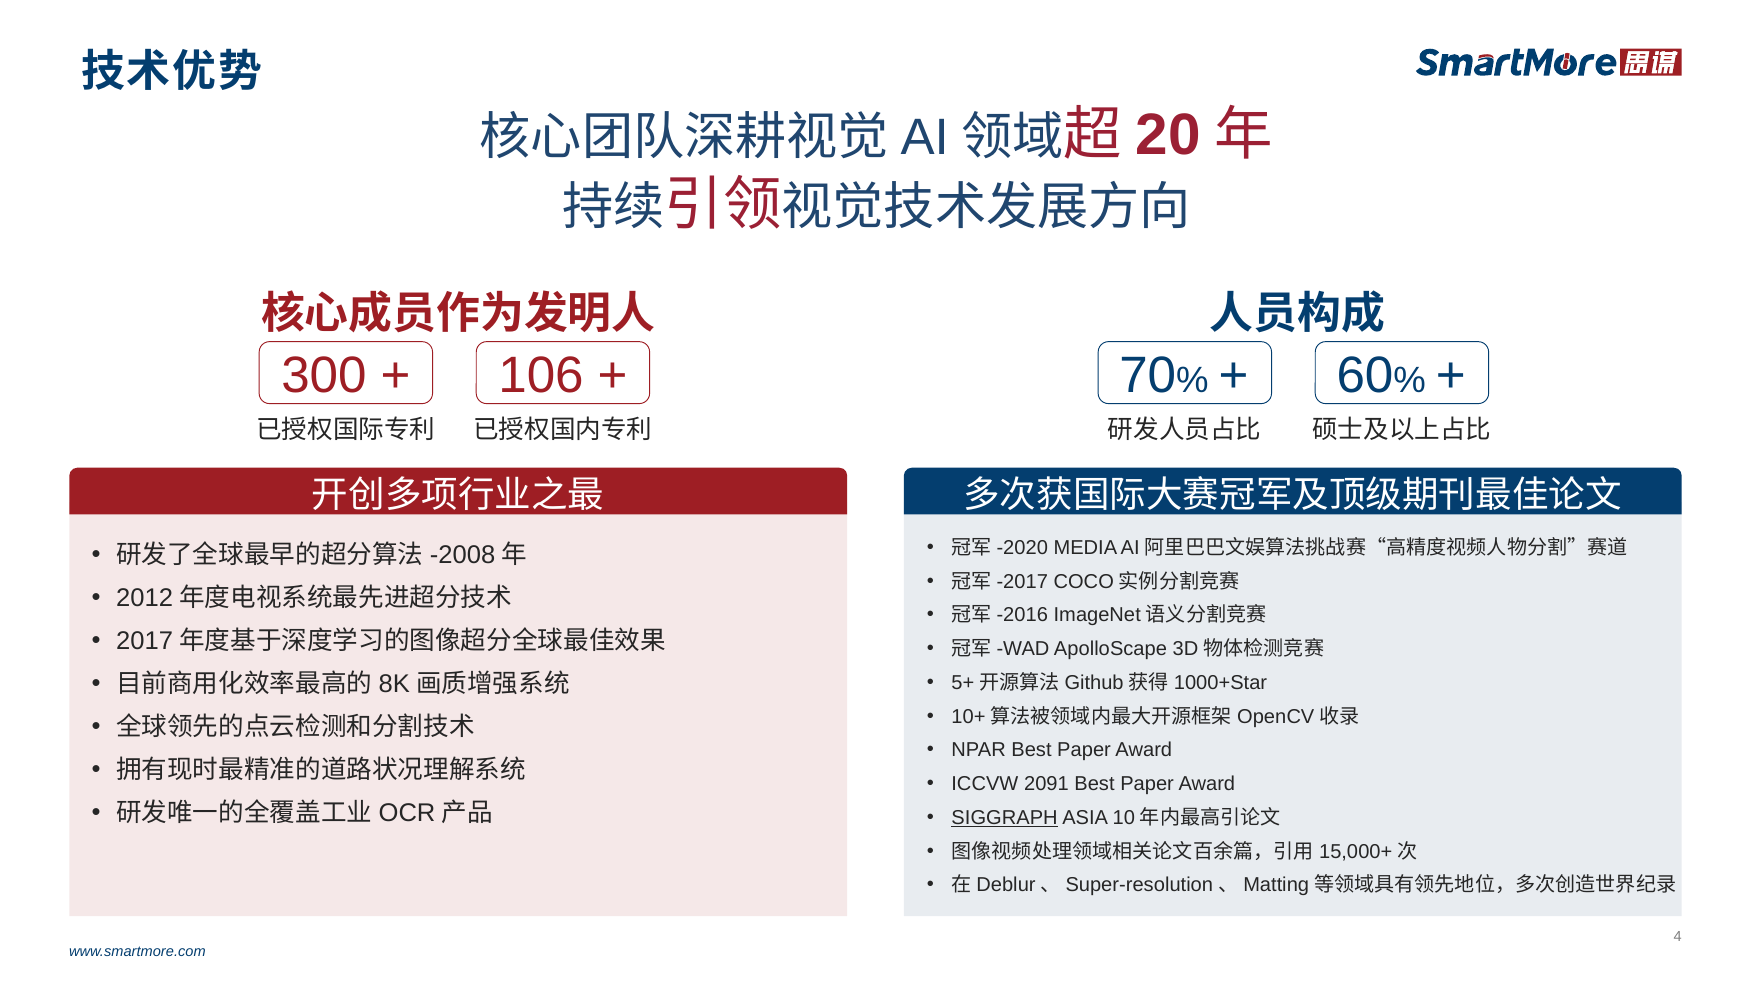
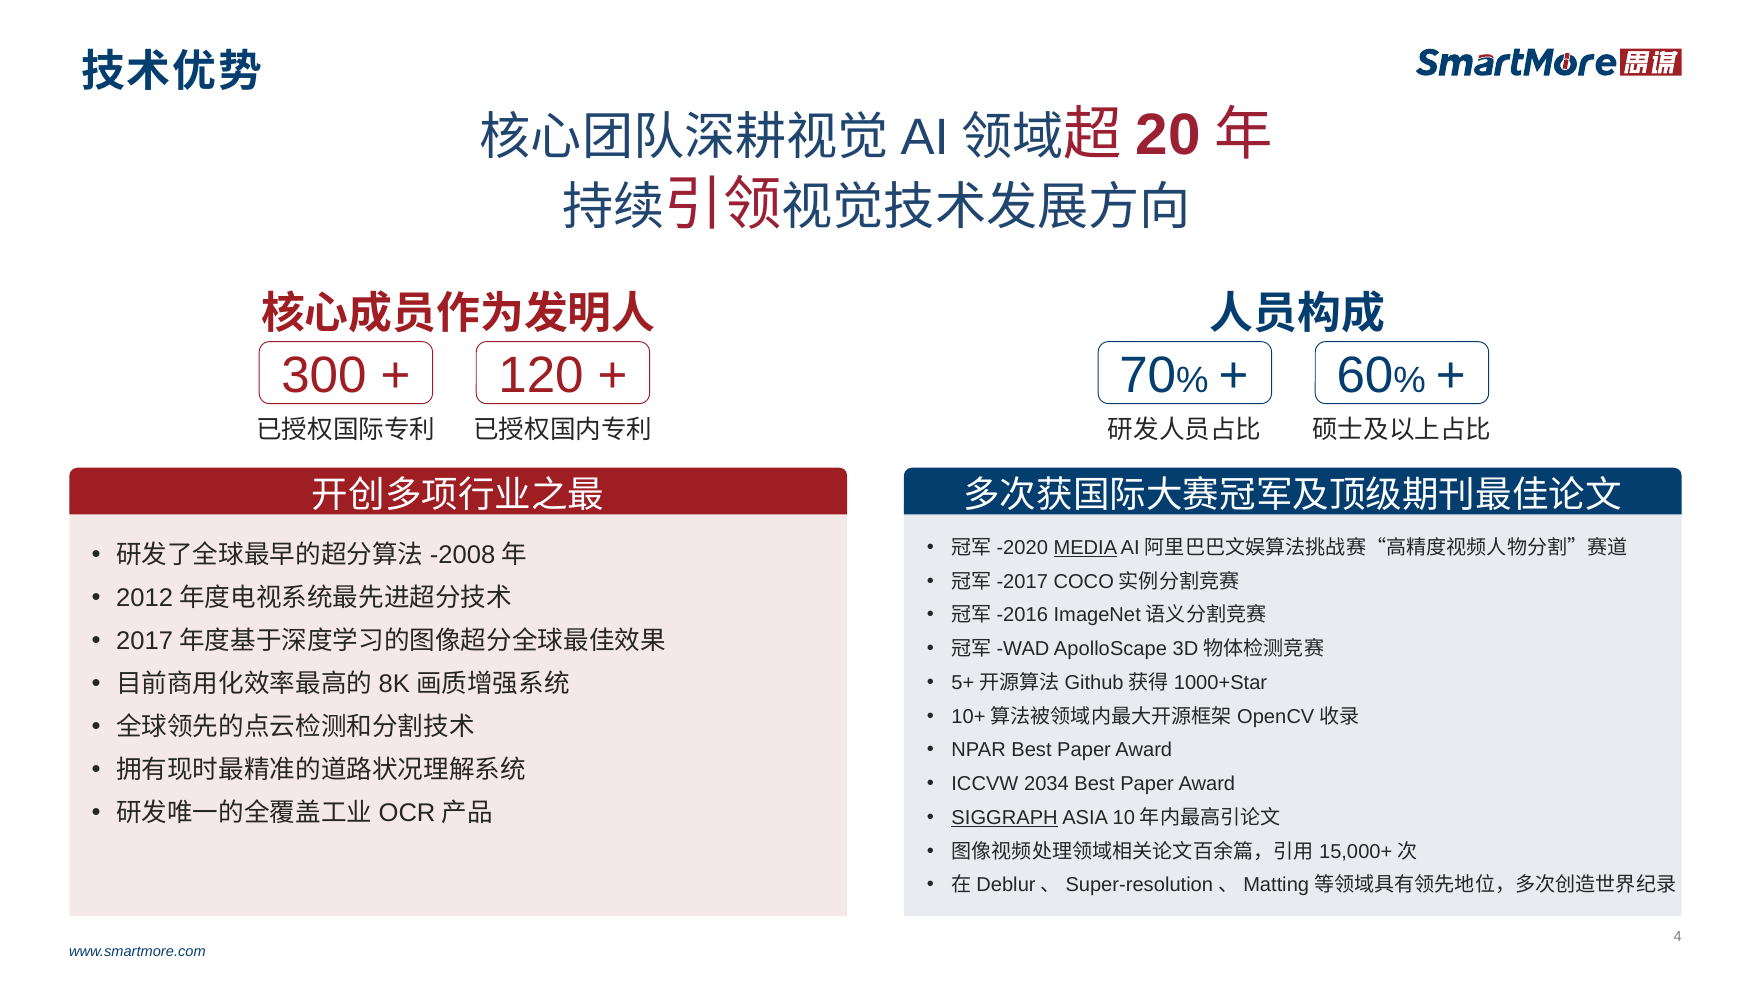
106: 106 -> 120 (541, 376)
MEDIA underline: none -> present (1085, 548)
2091: 2091 -> 2034 (1046, 784)
